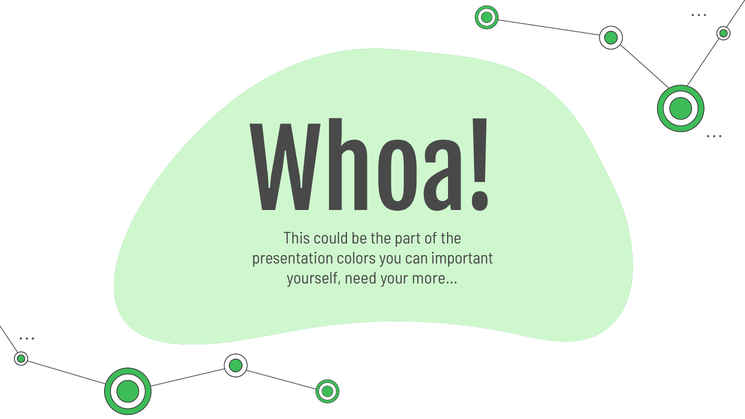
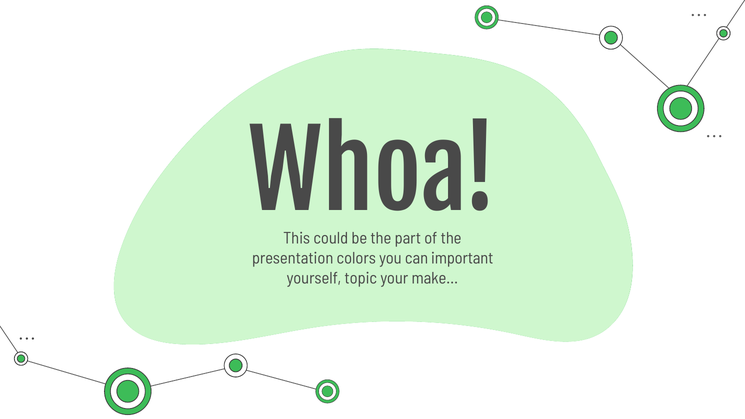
need: need -> topic (361, 278)
more…: more… -> make… (435, 278)
